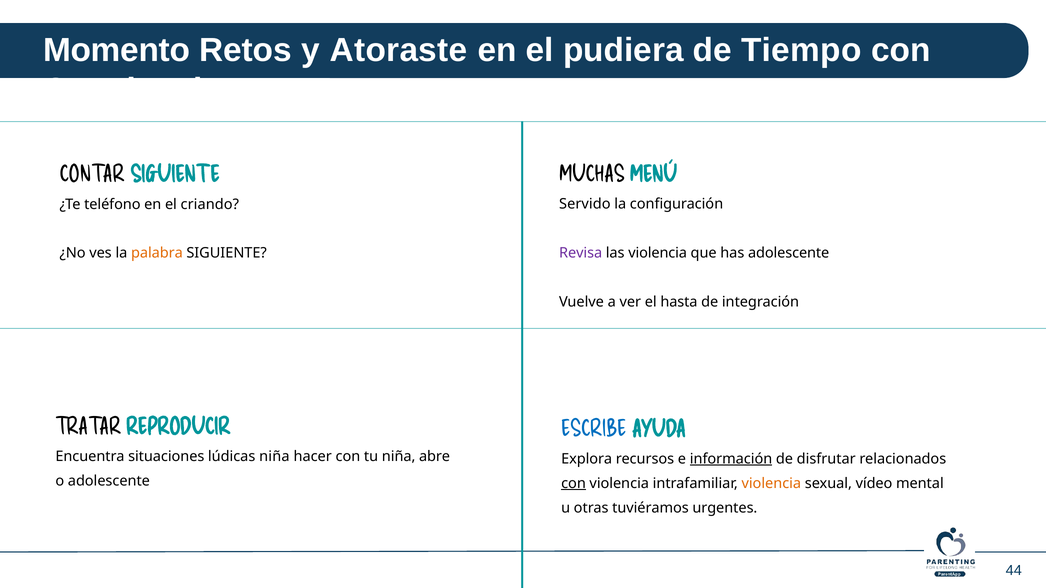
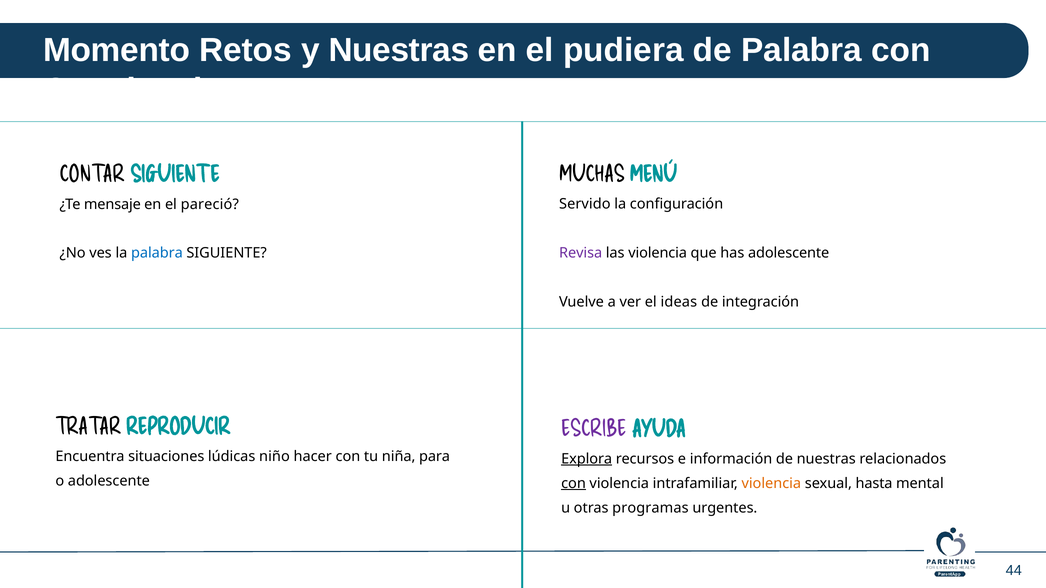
y Atoraste: Atoraste -> Nuestras (399, 50)
de Tiempo: Tiempo -> Palabra (801, 50)
teléfono: teléfono -> mensaje (112, 204)
criando: criando -> pareció (210, 204)
palabra colour: orange -> blue (157, 253)
hasta: hasta -> ideas (679, 302)
ESCRIBE colour: blue -> purple (594, 430)
lúdicas niña: niña -> niño (274, 457)
abre: abre -> para (435, 457)
Explora underline: none -> present (587, 459)
información underline: present -> none (731, 459)
de disfrutar: disfrutar -> nuestras (826, 459)
vídeo: vídeo -> hasta (874, 484)
tuviéramos: tuviéramos -> programas (650, 508)
